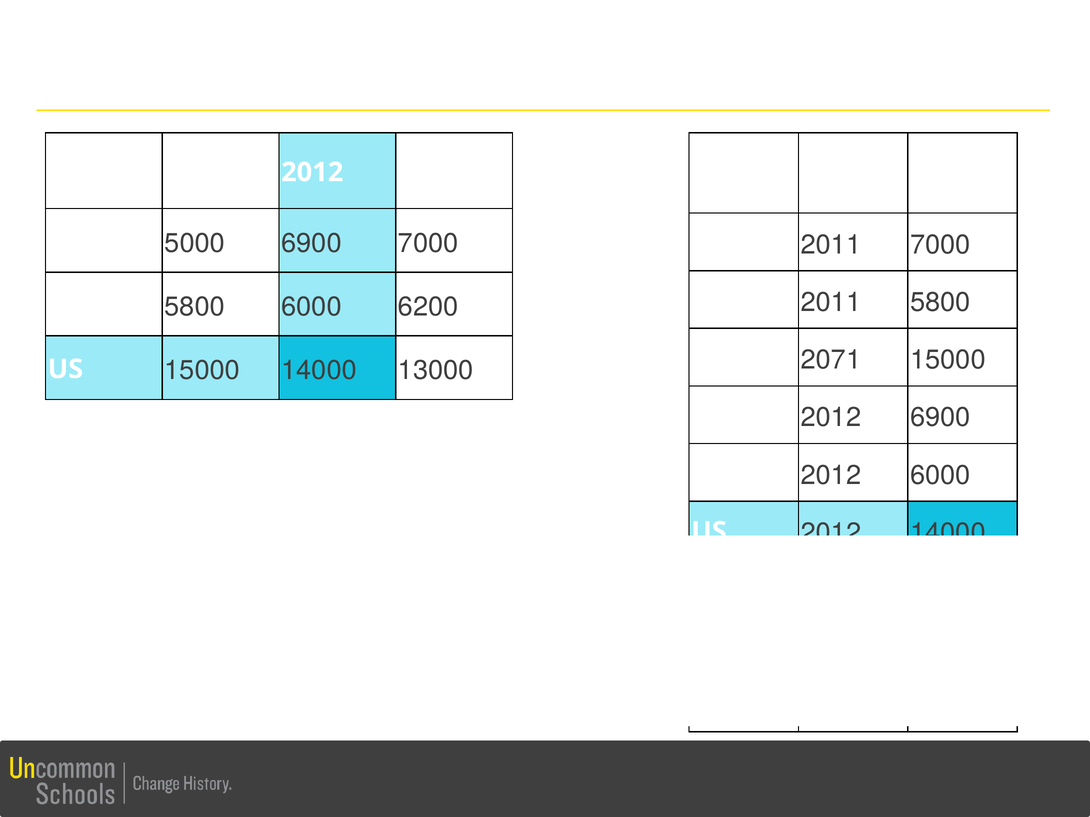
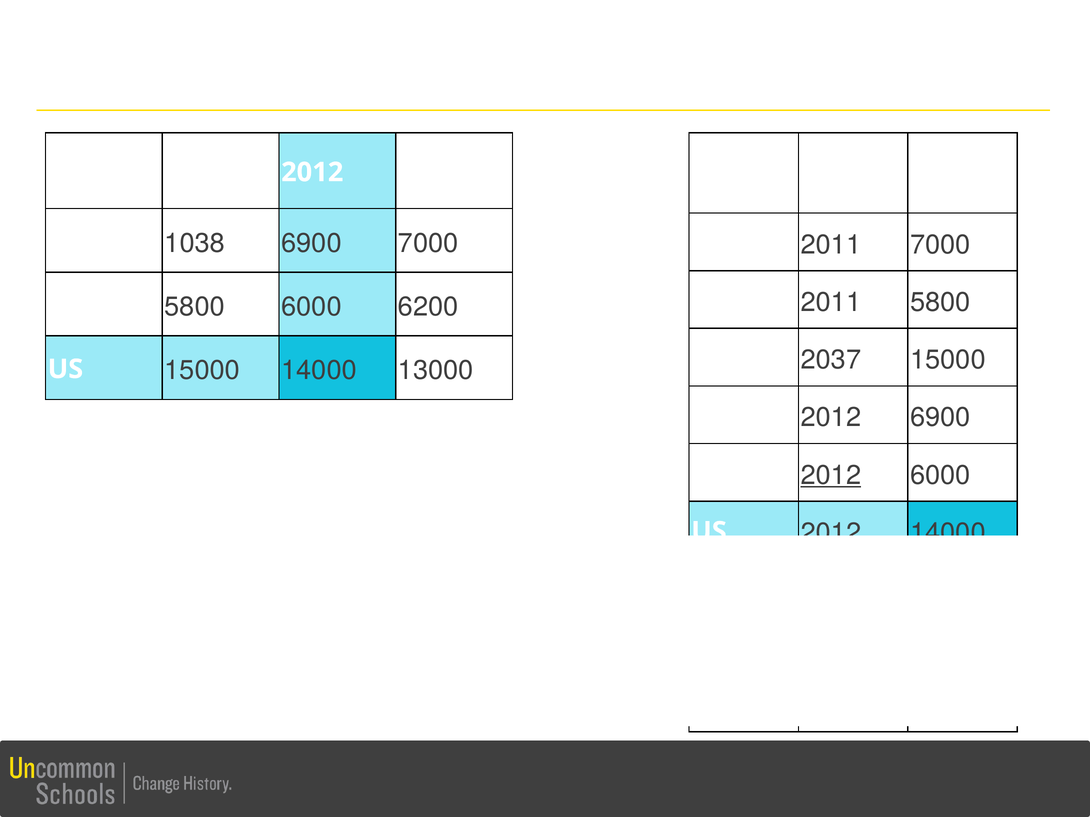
5000: 5000 -> 1038 (195, 243)
2071: 2071 -> 2037 (831, 360)
2012 underline: none -> present (831, 475)
